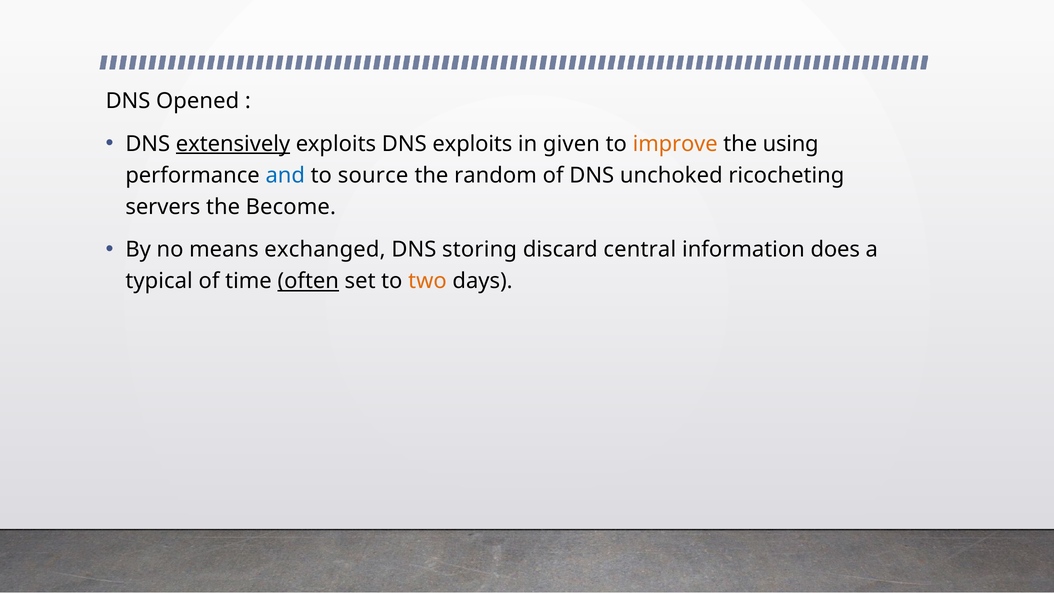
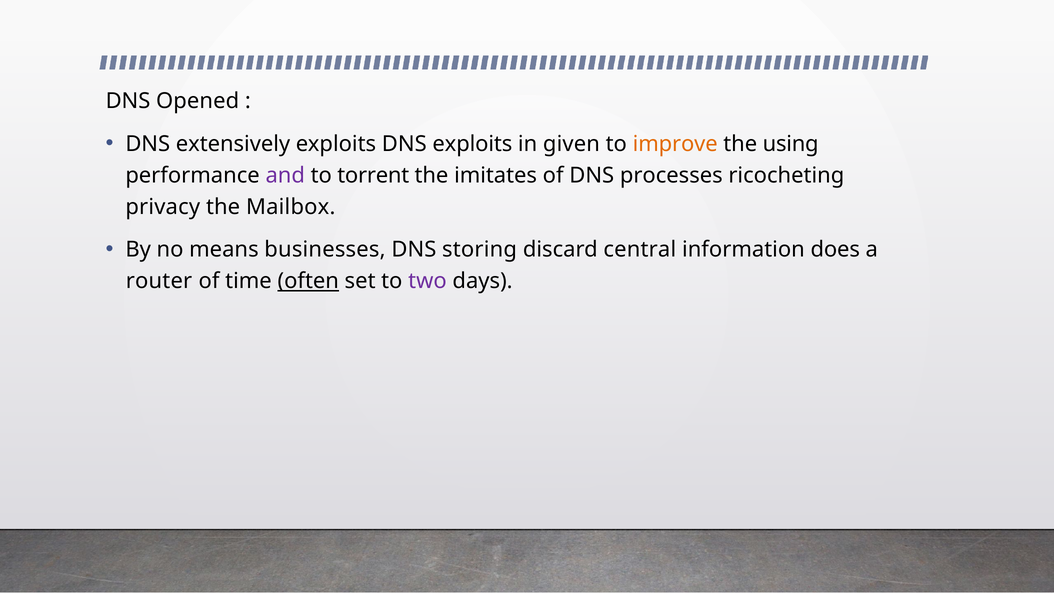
extensively underline: present -> none (233, 144)
and colour: blue -> purple (285, 175)
source: source -> torrent (373, 175)
random: random -> imitates (496, 175)
unchoked: unchoked -> processes (671, 175)
servers: servers -> privacy (163, 207)
Become: Become -> Mailbox (291, 207)
exchanged: exchanged -> businesses (325, 250)
typical: typical -> router (159, 281)
two colour: orange -> purple (427, 281)
